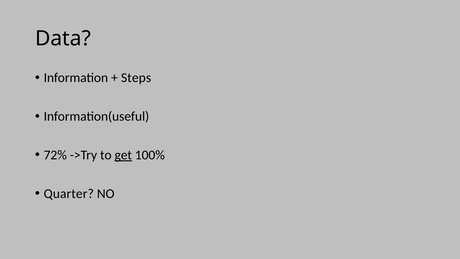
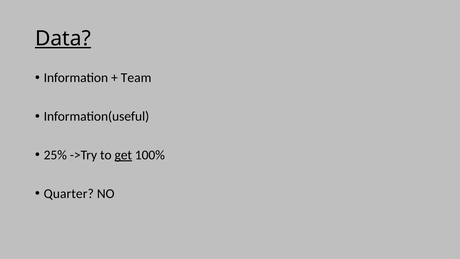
Data underline: none -> present (63, 39)
Steps: Steps -> Team (136, 78)
72%: 72% -> 25% (55, 155)
